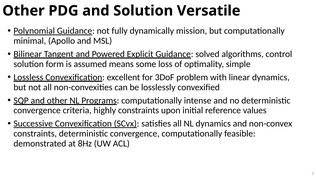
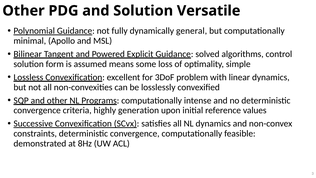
mission: mission -> general (192, 31)
highly constraints: constraints -> generation (139, 110)
